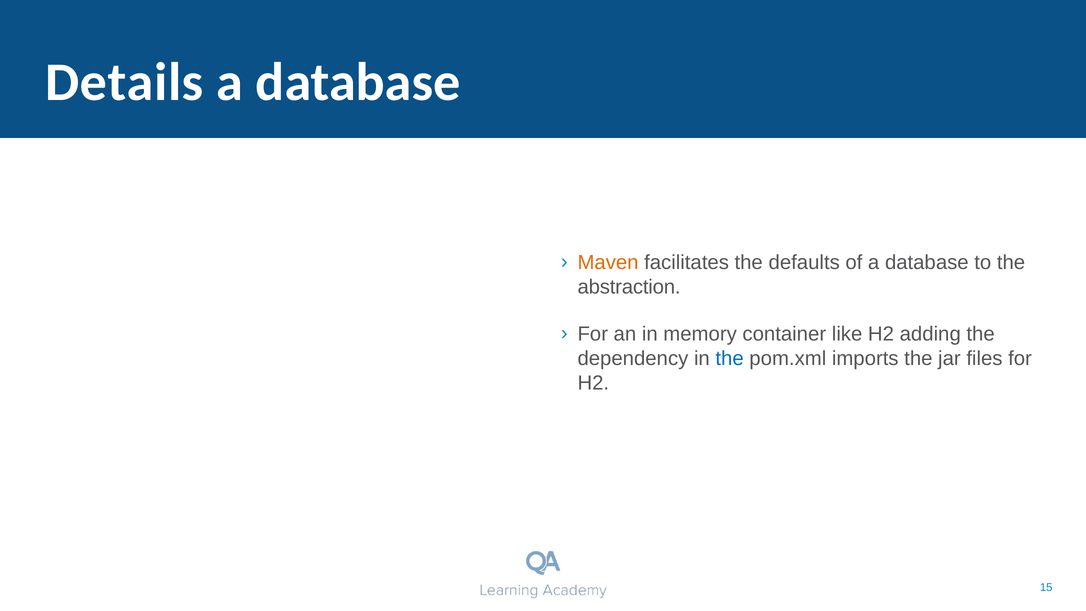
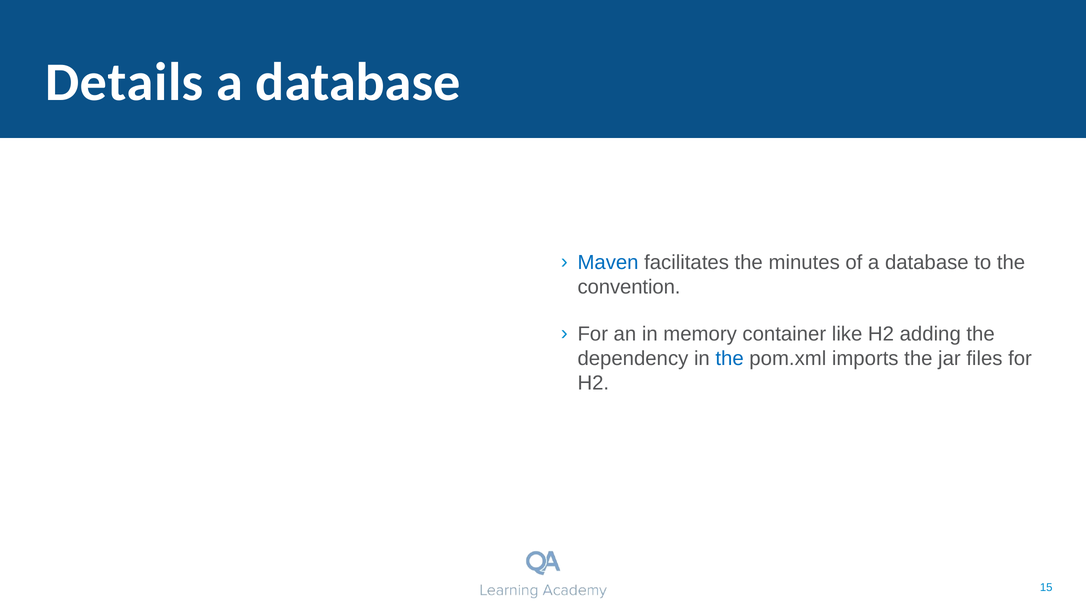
Maven colour: orange -> blue (608, 263)
defaults: defaults -> minutes (804, 263)
abstraction: abstraction -> convention (629, 287)
